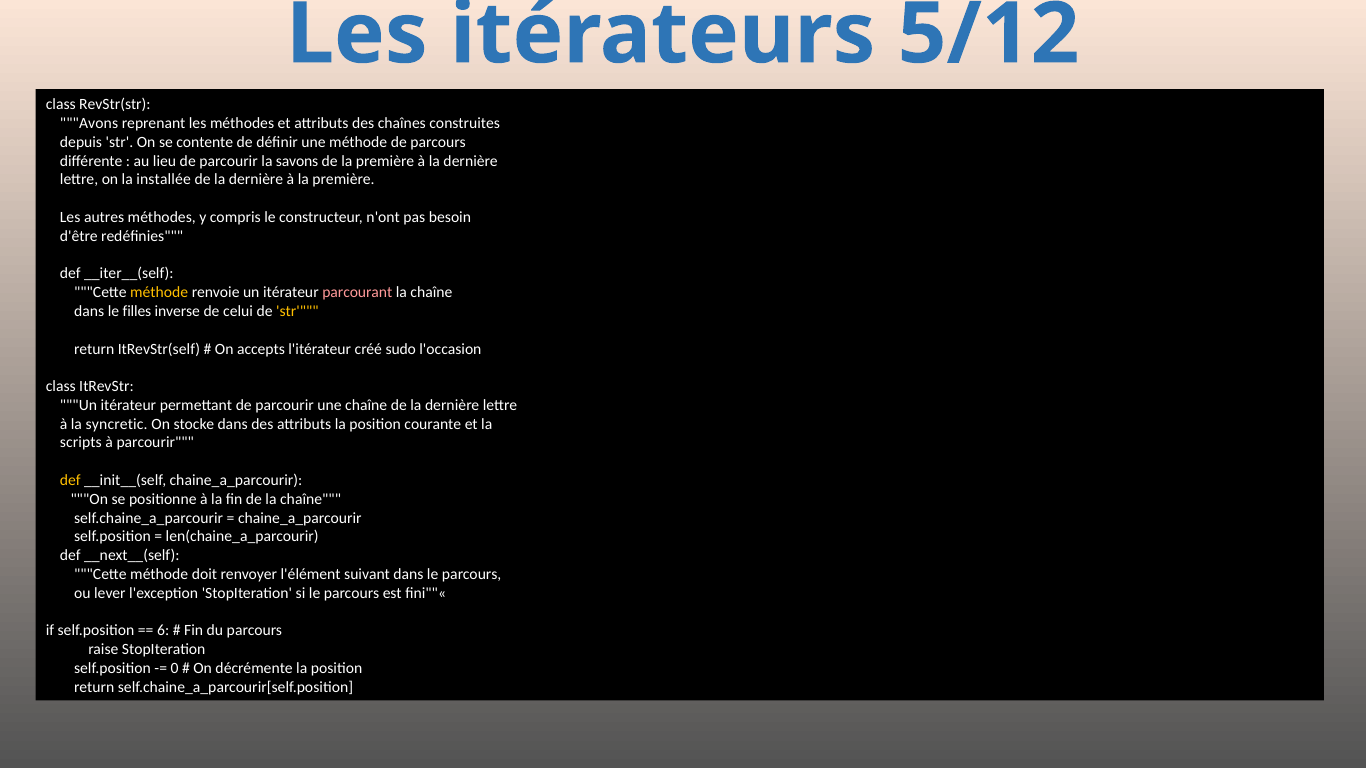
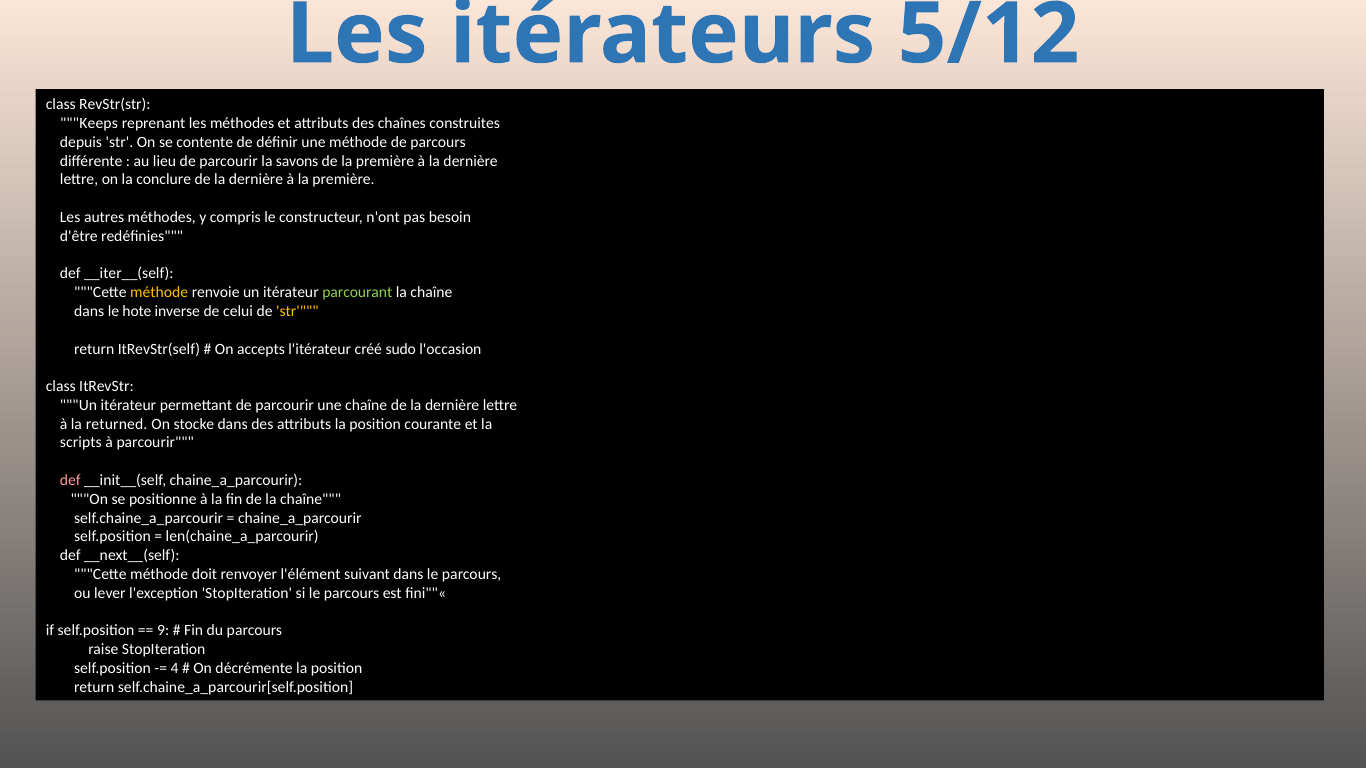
Avons: Avons -> Keeps (89, 123)
installée: installée -> conclure (164, 180)
parcourant colour: pink -> light green (357, 293)
filles: filles -> hote (137, 311)
syncretic: syncretic -> returned (117, 424)
def colour: yellow -> pink (70, 481)
6: 6 -> 9 (163, 631)
0: 0 -> 4 (174, 669)
